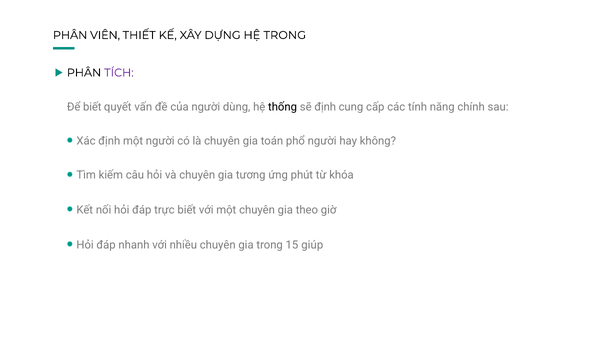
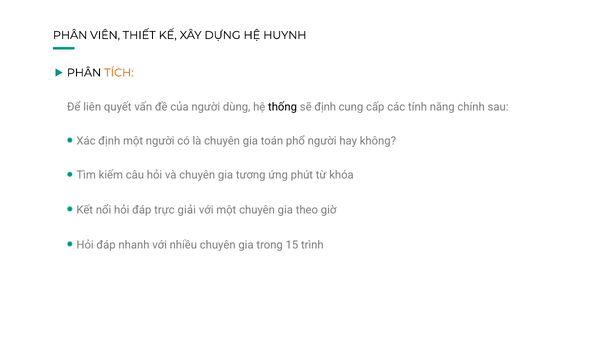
HỆ TRONG: TRONG -> HUYNH (285, 35)
TÍCH colour: purple -> orange (119, 73)
Để biết: biết -> liên (92, 107)
trực biết: biết -> giải (187, 210)
giúp: giúp -> trình (312, 245)
